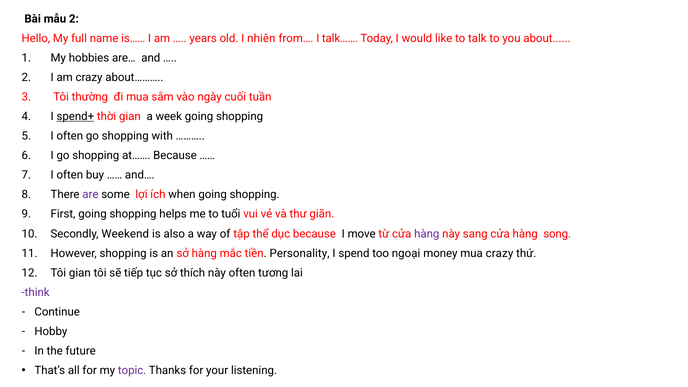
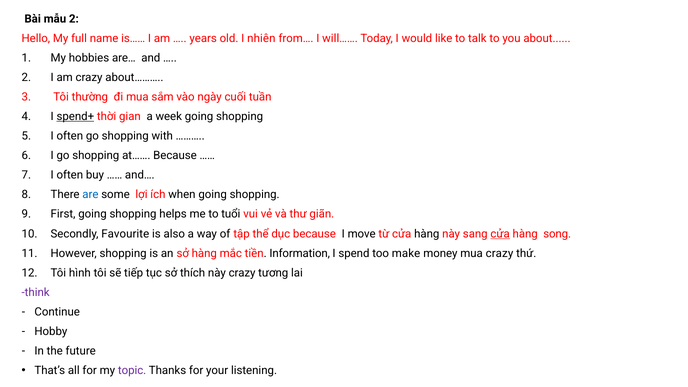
talk……: talk…… -> will…… (340, 38)
are colour: purple -> blue (90, 195)
Weekend: Weekend -> Favourite (125, 234)
hàng colour: purple -> black (427, 234)
cửa underline: none -> present (500, 234)
Personality: Personality -> Information (300, 253)
ngoại: ngoại -> make (406, 253)
Tôi gian: gian -> hình (80, 273)
này often: often -> crazy (242, 273)
